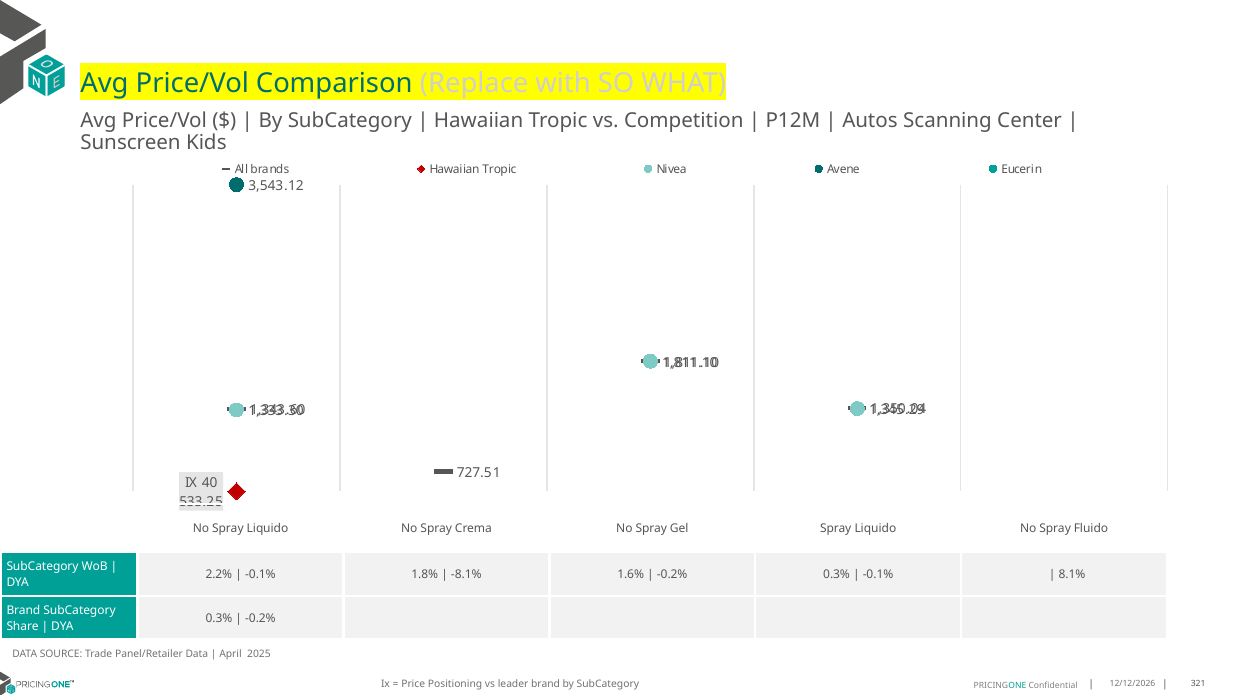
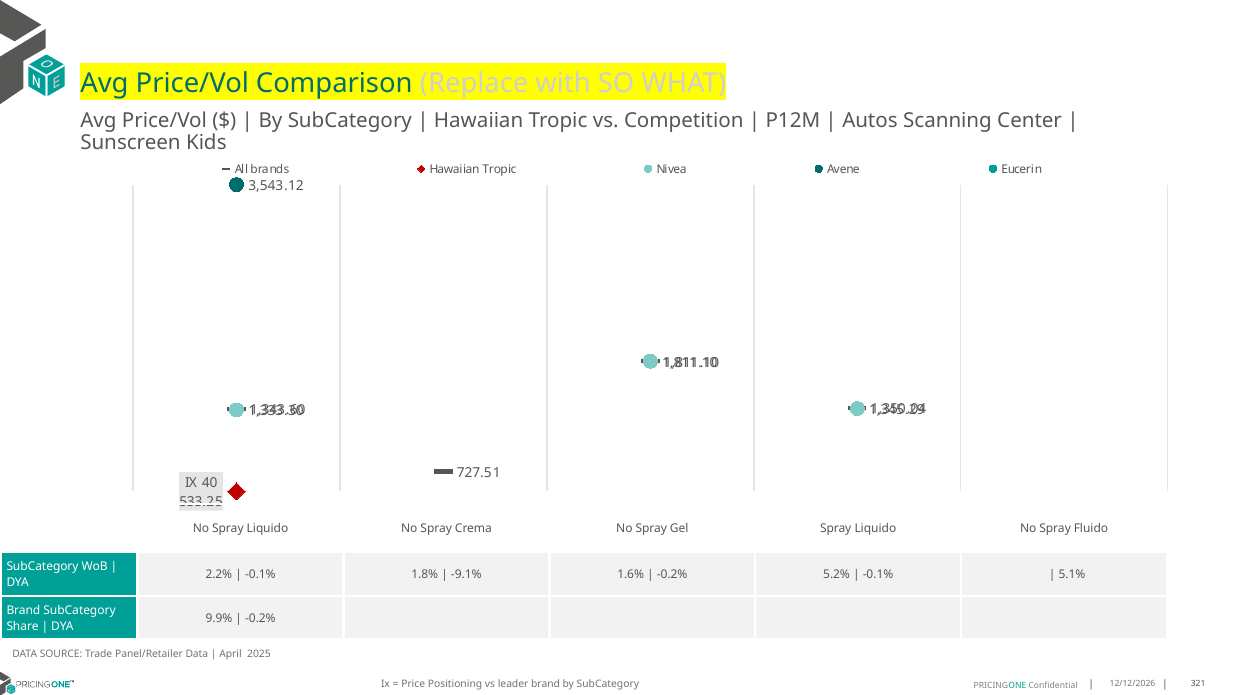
-8.1%: -8.1% -> -9.1% (466, 575)
-0.2% 0.3%: 0.3% -> 5.2% (837, 575)
8.1%: 8.1% -> 5.1% (1072, 575)
0.3%: 0.3% -> 9.9% (219, 618)
